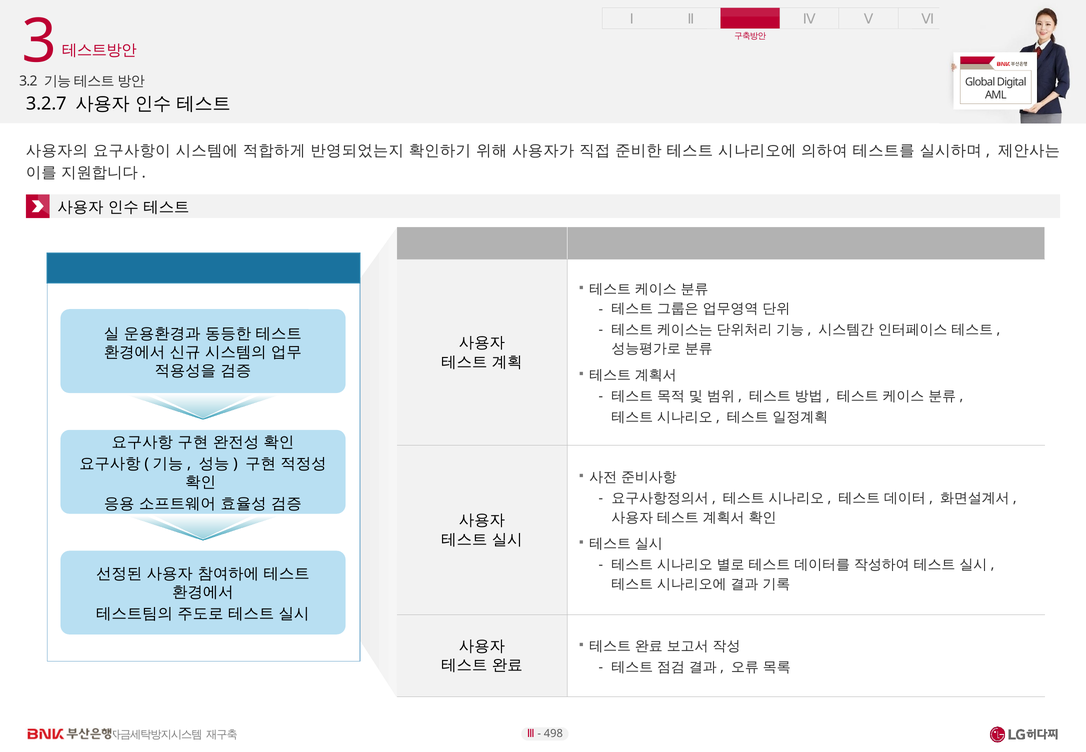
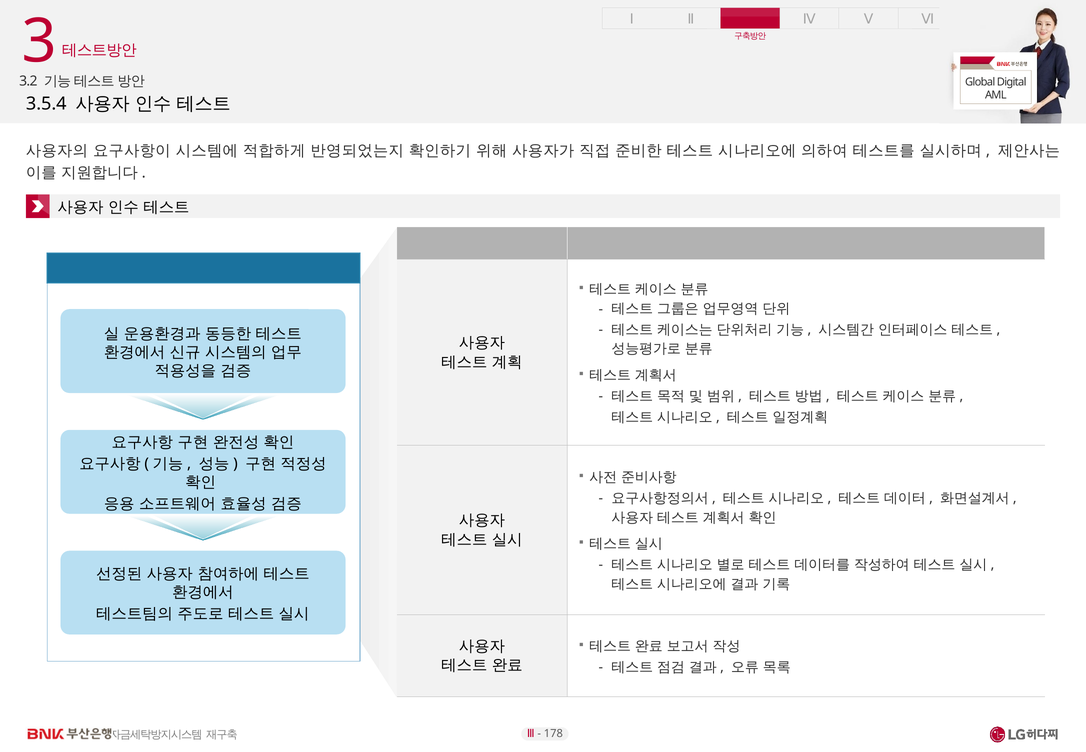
3.2.7: 3.2.7 -> 3.5.4 (46, 104)
498: 498 -> 178 (553, 733)
